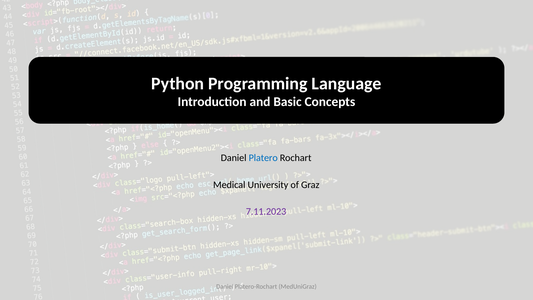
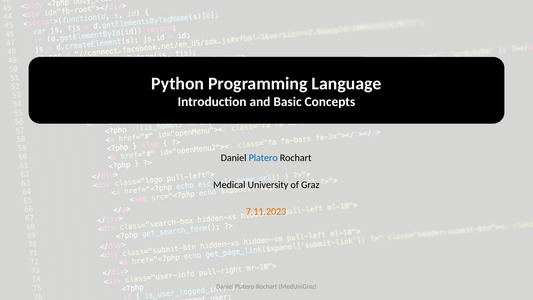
7.11.2023 colour: purple -> orange (266, 211)
